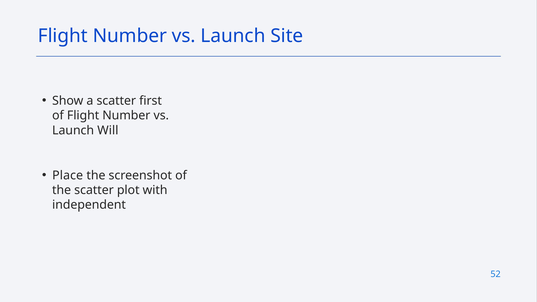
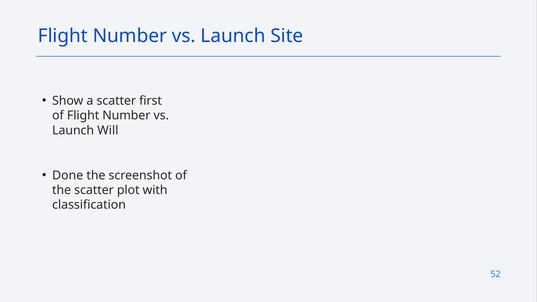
Place: Place -> Done (68, 175)
independent: independent -> classification (89, 205)
